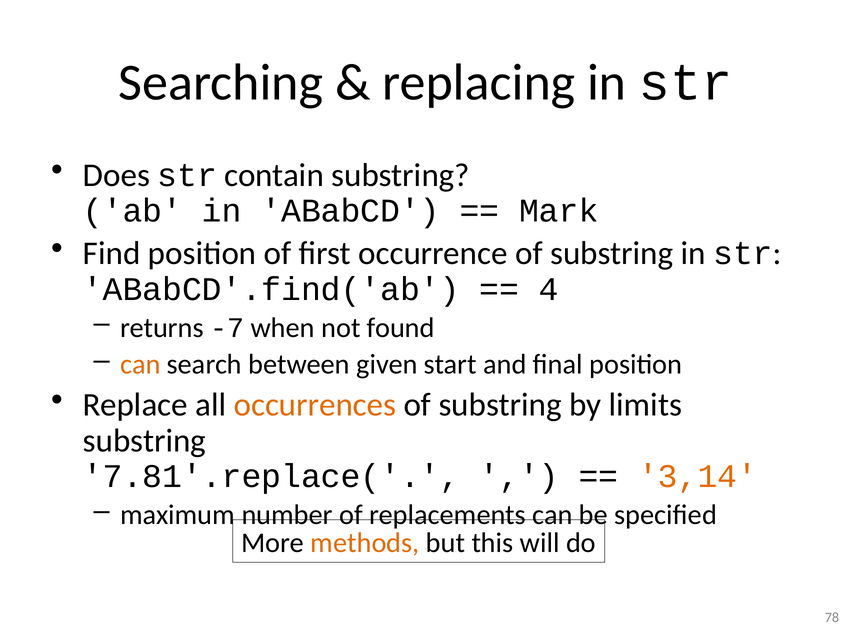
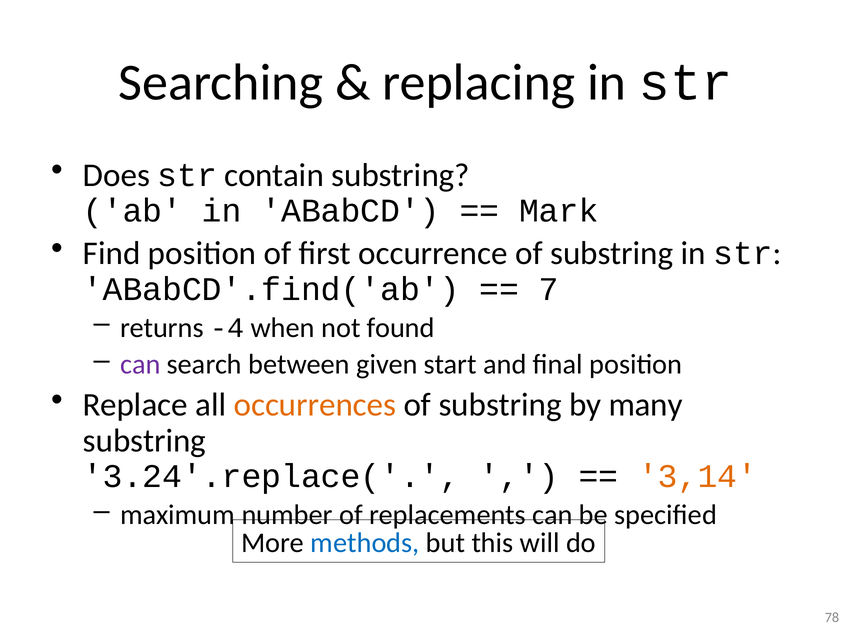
4: 4 -> 7 (549, 289)
-7: -7 -> -4 (227, 328)
can colour: orange -> purple (140, 365)
limits: limits -> many (646, 405)
7.81'.replace(: 7.81'.replace( -> 3.24'.replace( (271, 477)
methods colour: orange -> blue (365, 543)
